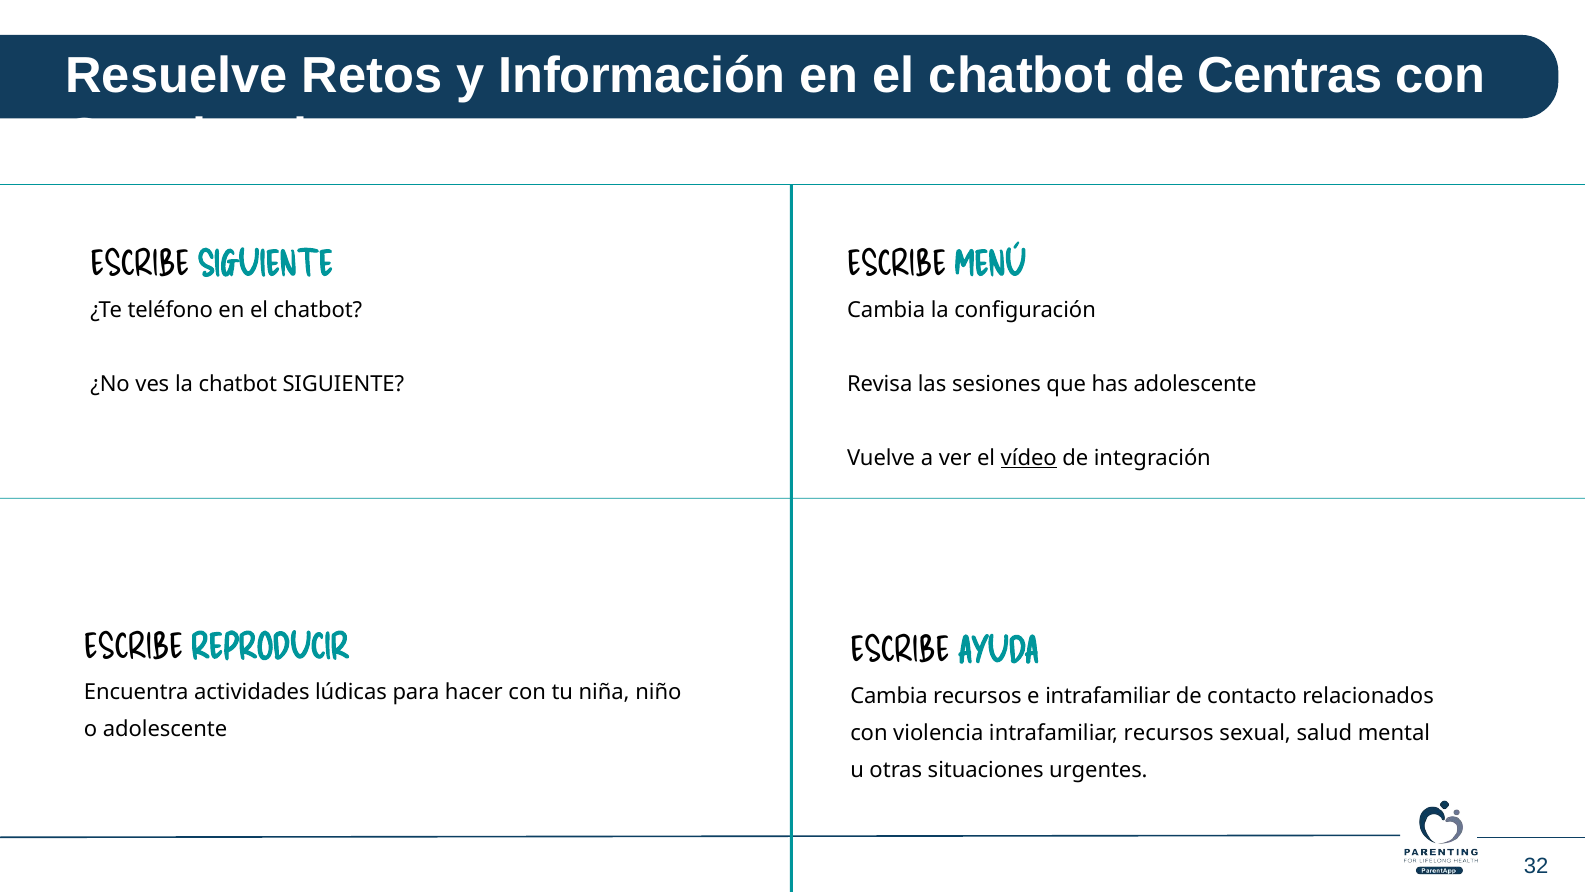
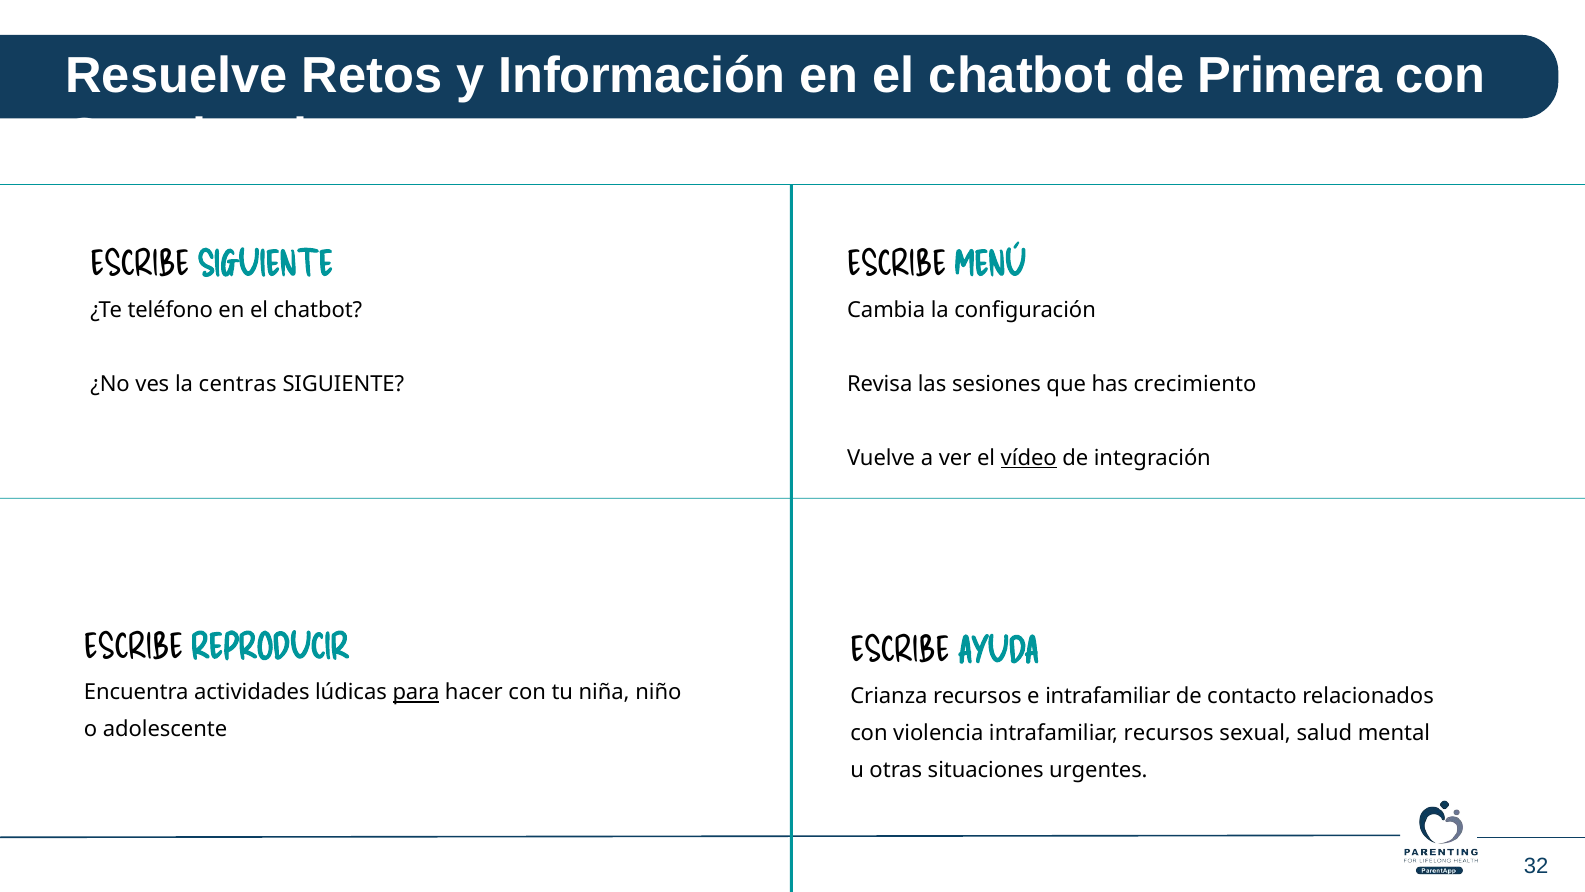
Centras: Centras -> Primera (1290, 76)
la chatbot: chatbot -> centras (238, 384)
has adolescente: adolescente -> crecimiento (1195, 384)
para underline: none -> present (416, 692)
Cambia: Cambia -> Crianza (889, 696)
